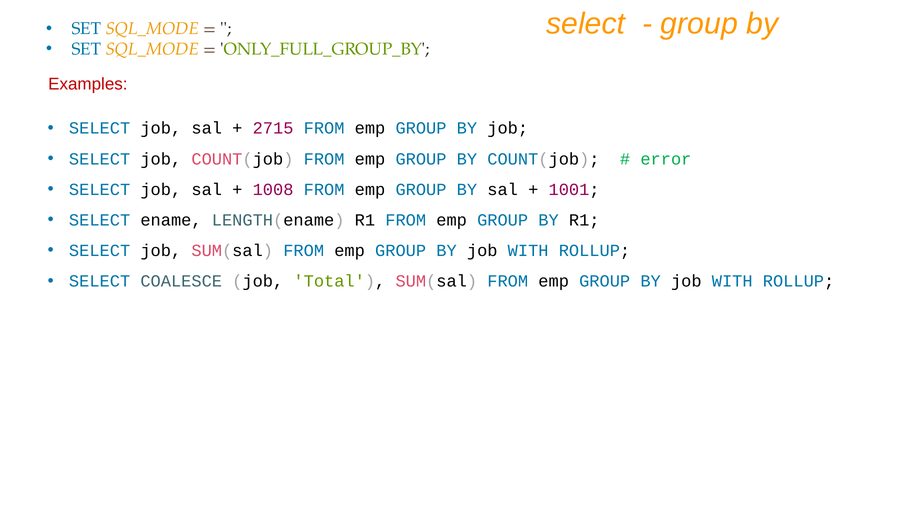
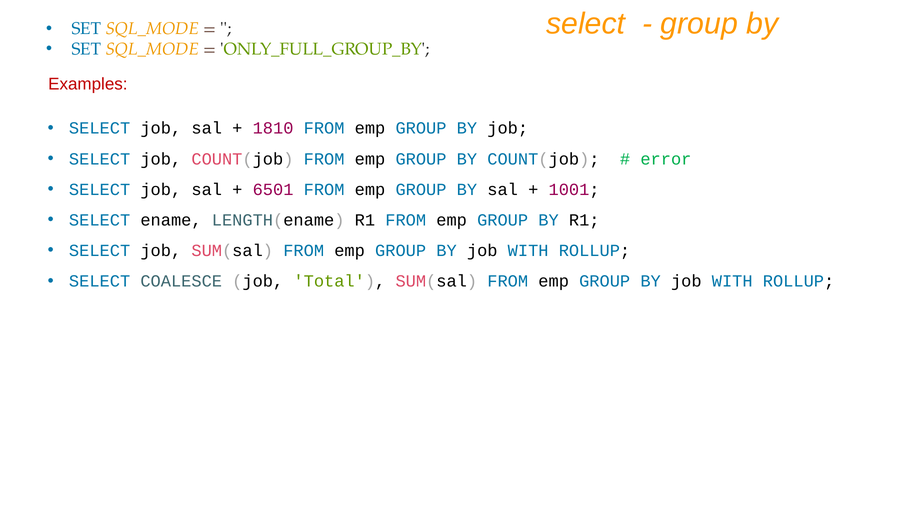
2715: 2715 -> 1810 (273, 128)
1008: 1008 -> 6501 (273, 190)
